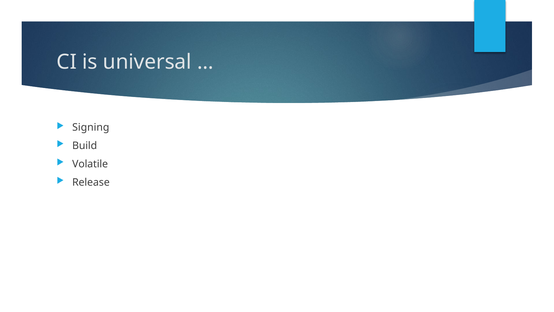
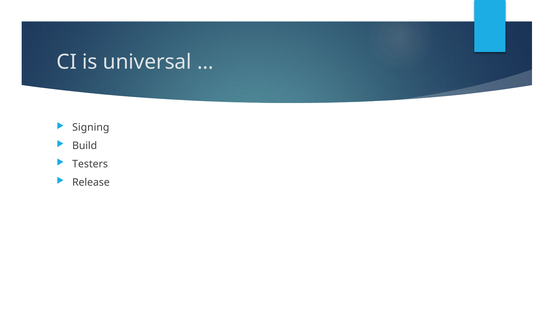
Volatile: Volatile -> Testers (90, 164)
